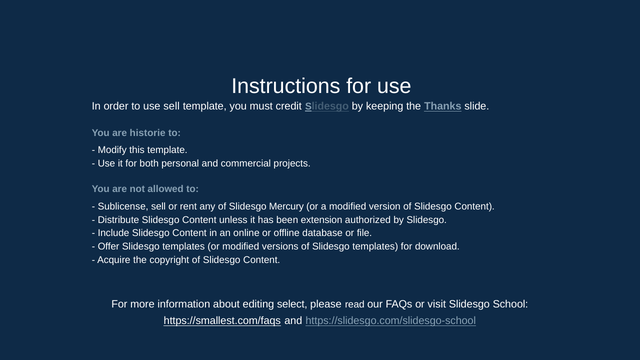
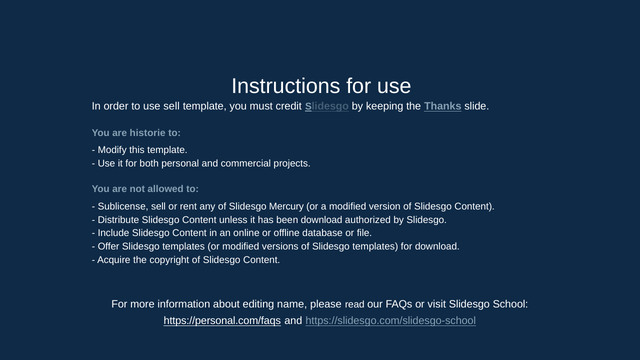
been extension: extension -> download (322, 220)
select: select -> name (292, 304)
https://smallest.com/faqs: https://smallest.com/faqs -> https://personal.com/faqs (222, 321)
